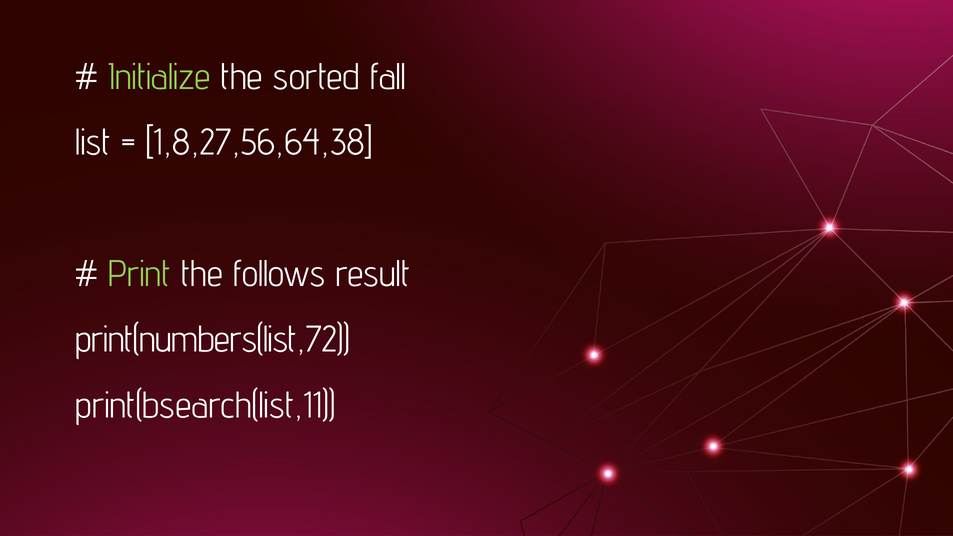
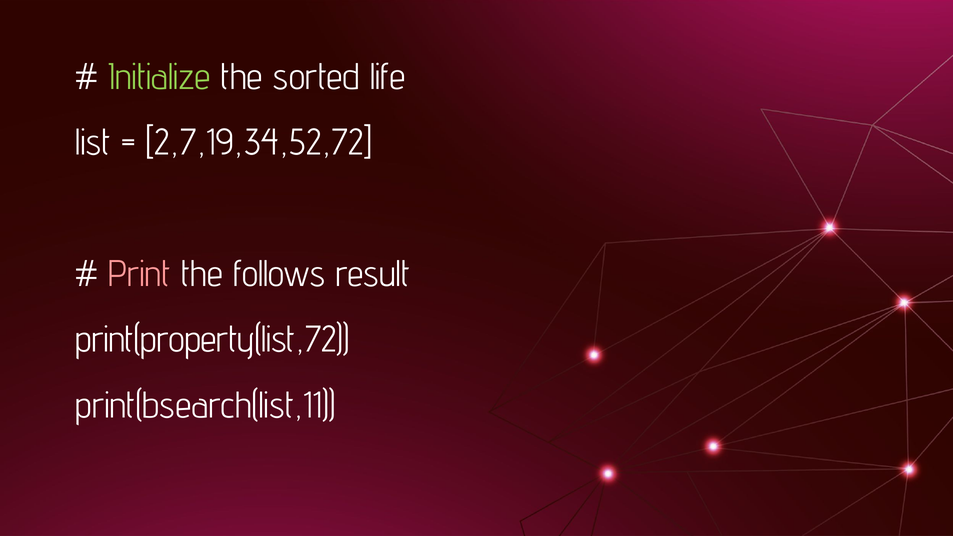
fall: fall -> life (388, 77)
1,8,27,56,64,38: 1,8,27,56,64,38 -> 2,7,19,34,52,72 (259, 143)
Print colour: light green -> pink (139, 274)
print(numbers(list,72: print(numbers(list,72 -> print(property(list,72 (212, 340)
